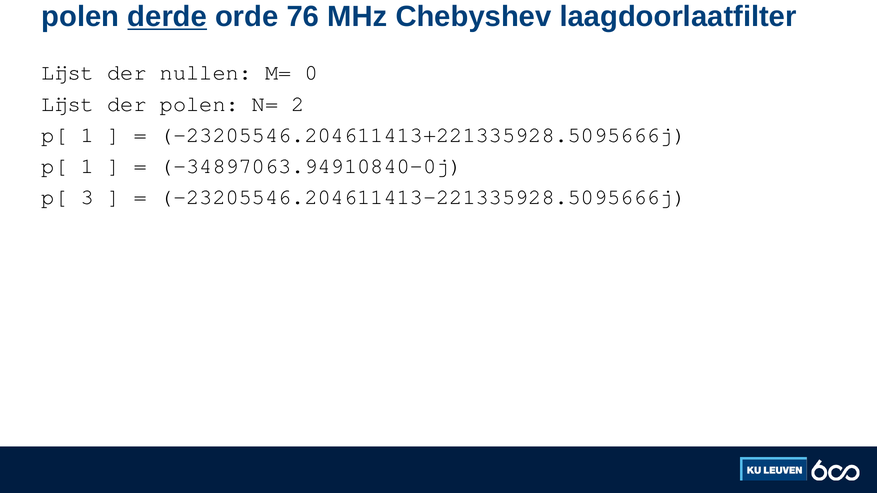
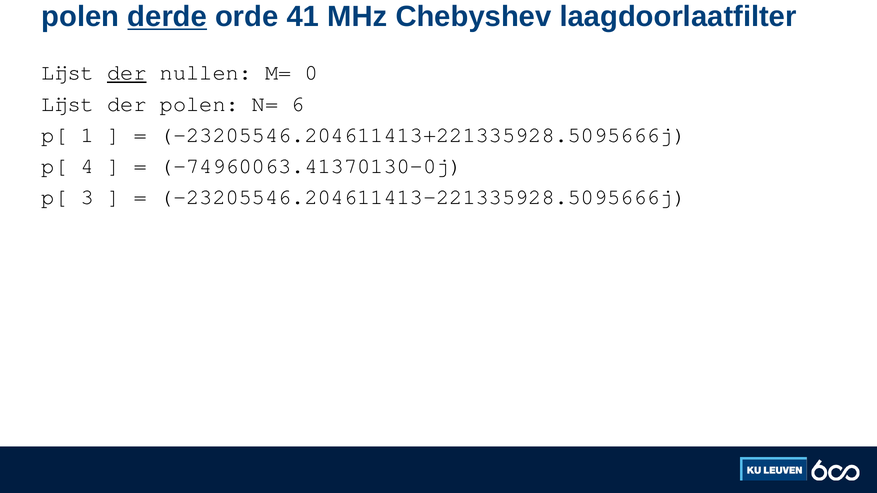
76: 76 -> 41 (303, 17)
der underline: none -> present (127, 73)
2: 2 -> 6 (298, 104)
1: 1 -> 4 (87, 166)
-34897063.94910840-0j: -34897063.94910840-0j -> -74960063.41370130-0j (311, 166)
